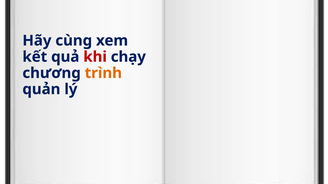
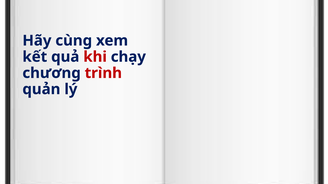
trình colour: orange -> red (103, 73)
